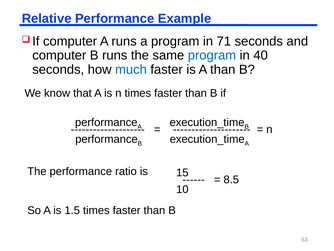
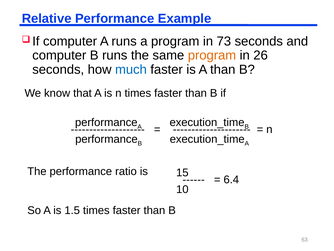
71: 71 -> 73 (224, 41)
program colour: blue -> orange (212, 55)
40: 40 -> 26 (261, 55)
8.5: 8.5 -> 6.4 (231, 179)
